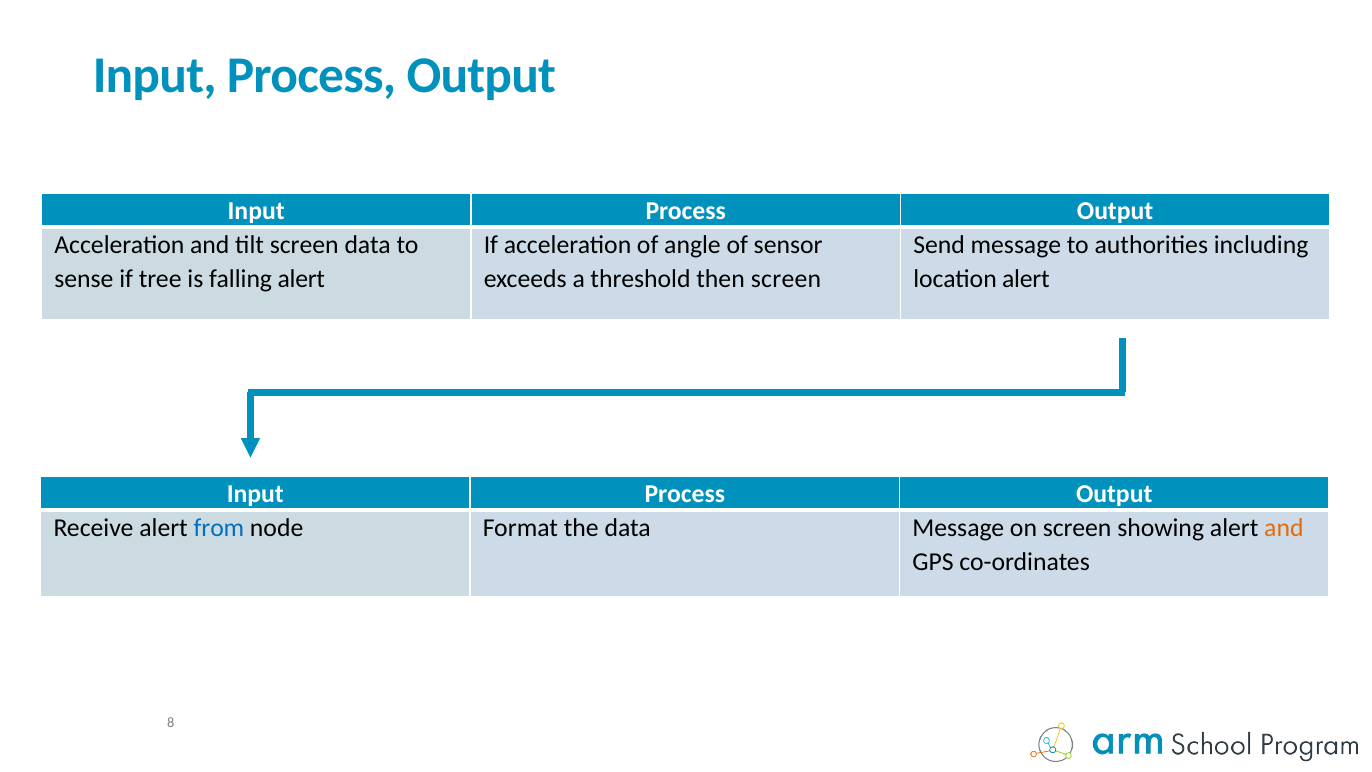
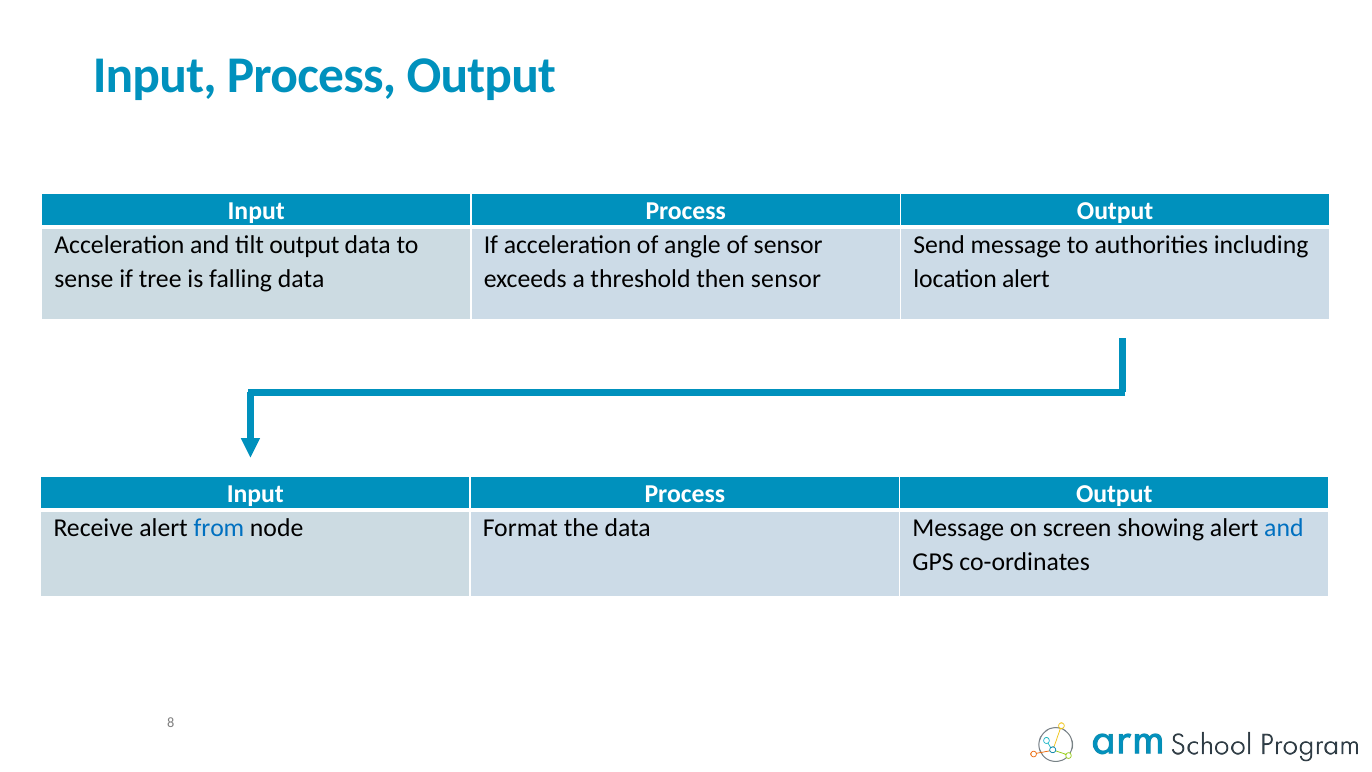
tilt screen: screen -> output (304, 245)
falling alert: alert -> data (301, 279)
then screen: screen -> sensor (786, 279)
and colour: orange -> blue (1284, 528)
